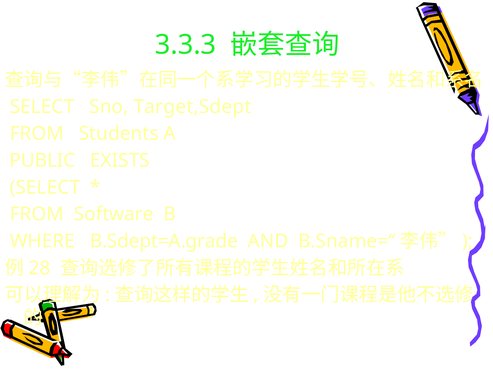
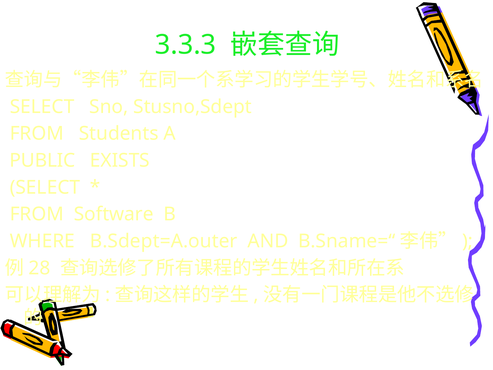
Target,Sdept: Target,Sdept -> Stusno,Sdept (193, 107)
B.Sdept=A.grade: B.Sdept=A.grade -> B.Sdept=A.outer (164, 241)
